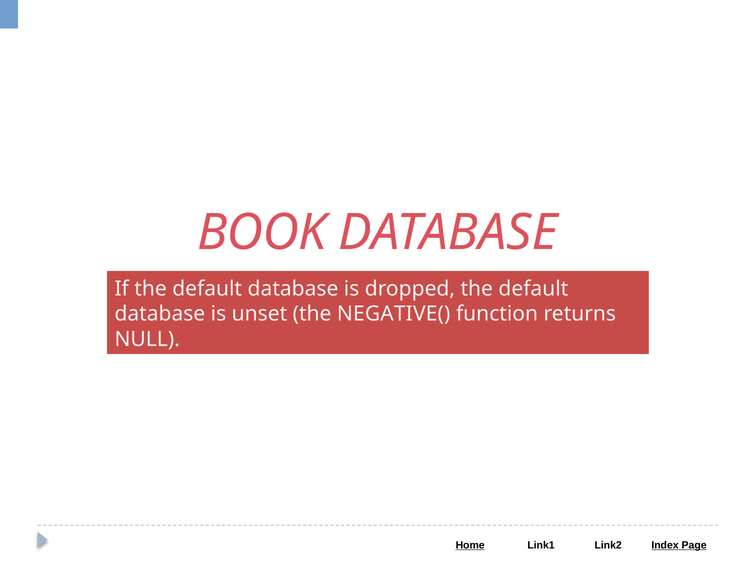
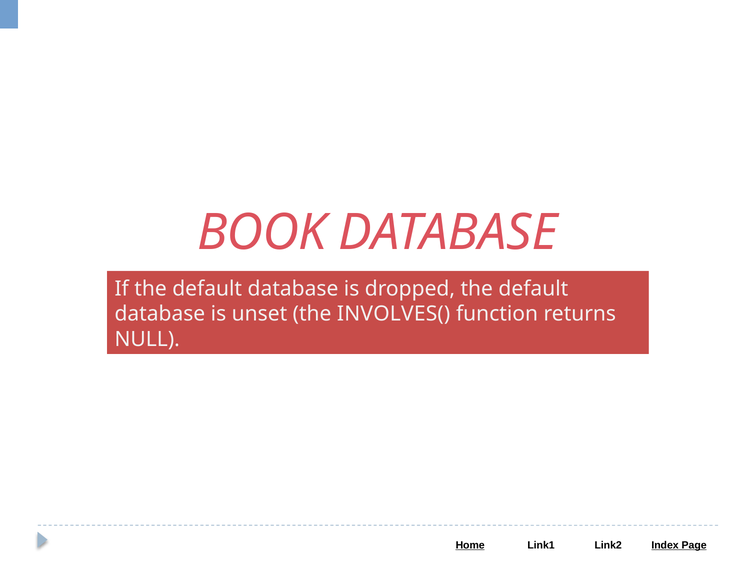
NEGATIVE(: NEGATIVE( -> INVOLVES( (394, 314)
